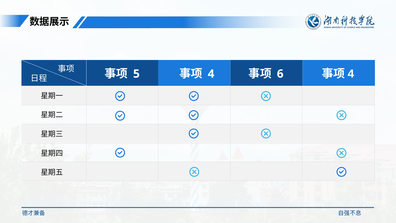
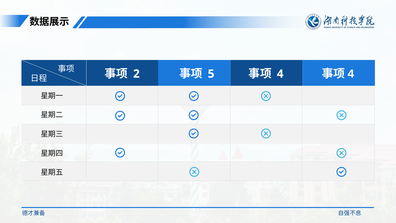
5: 5 -> 2 (136, 74)
4: 4 -> 5 (211, 74)
6: 6 -> 4 (280, 74)
